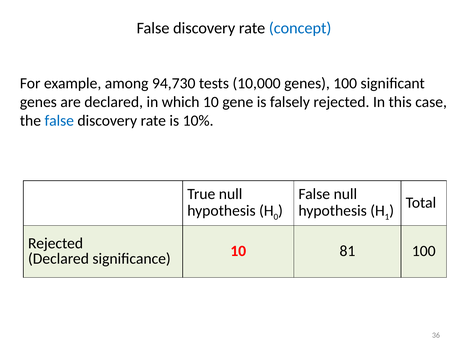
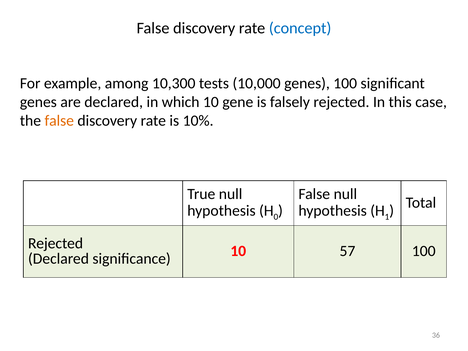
94,730: 94,730 -> 10,300 (174, 83)
false colour: blue -> orange (59, 121)
81: 81 -> 57 (347, 251)
